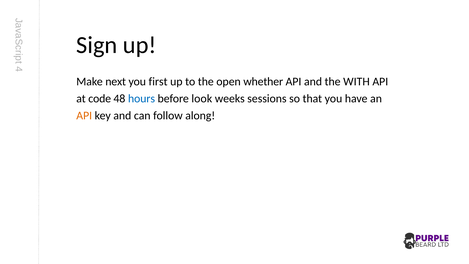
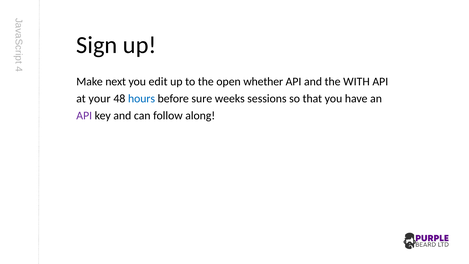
first: first -> edit (158, 82)
code: code -> your (100, 98)
look: look -> sure (202, 98)
API colour: orange -> purple (84, 115)
